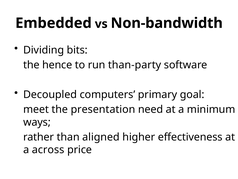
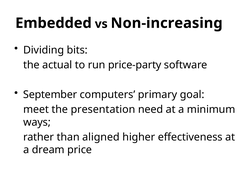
Non-bandwidth: Non-bandwidth -> Non-increasing (167, 23)
hence: hence -> actual (57, 65)
than-party: than-party -> price-party (135, 65)
Decoupled: Decoupled -> September (50, 94)
across: across -> dream (48, 149)
